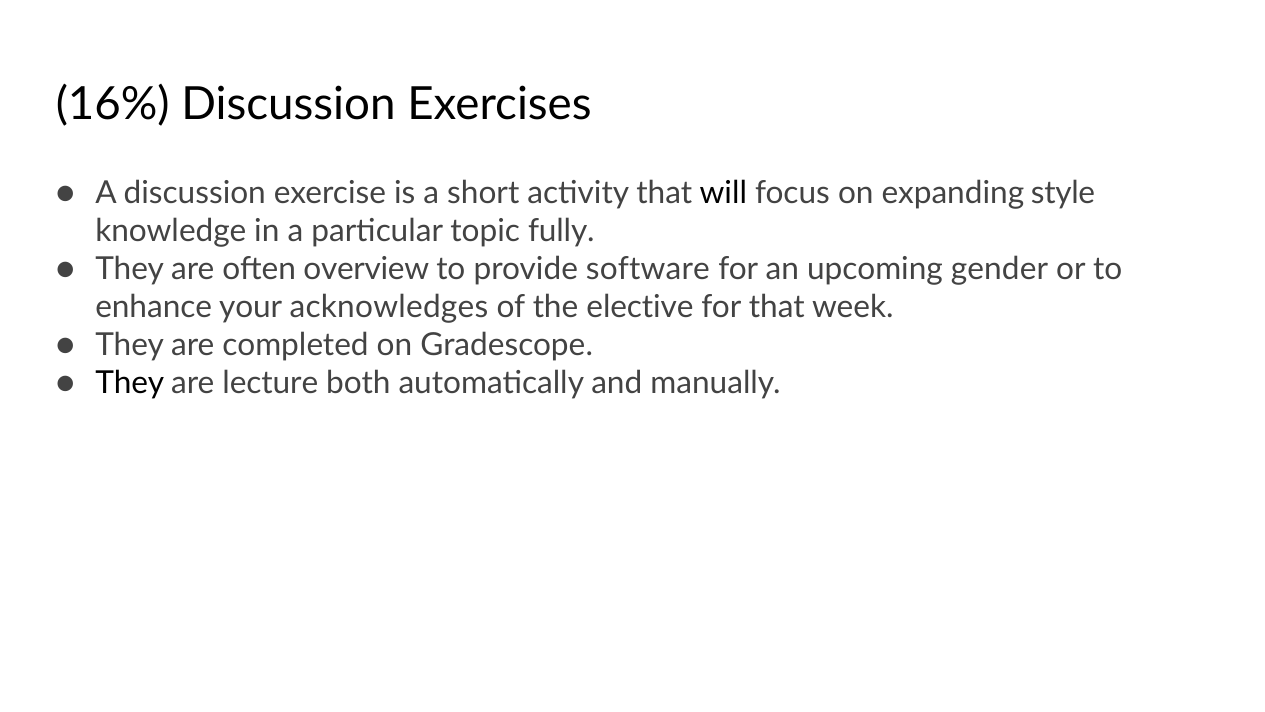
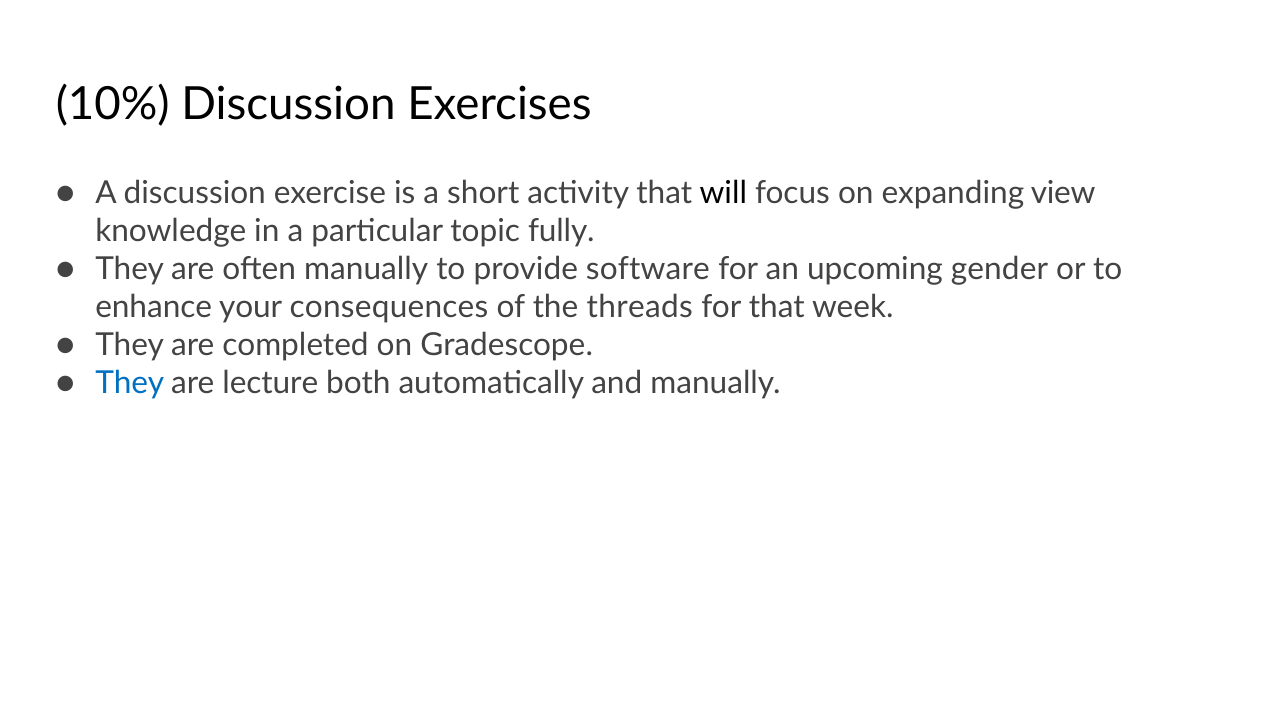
16%: 16% -> 10% (113, 105)
style: style -> view (1063, 193)
often overview: overview -> manually (366, 269)
acknowledges: acknowledges -> consequences (389, 307)
elective: elective -> threads (640, 307)
They colour: black -> blue (130, 383)
